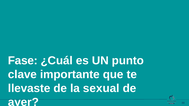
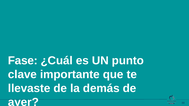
sexual: sexual -> demás (101, 89)
